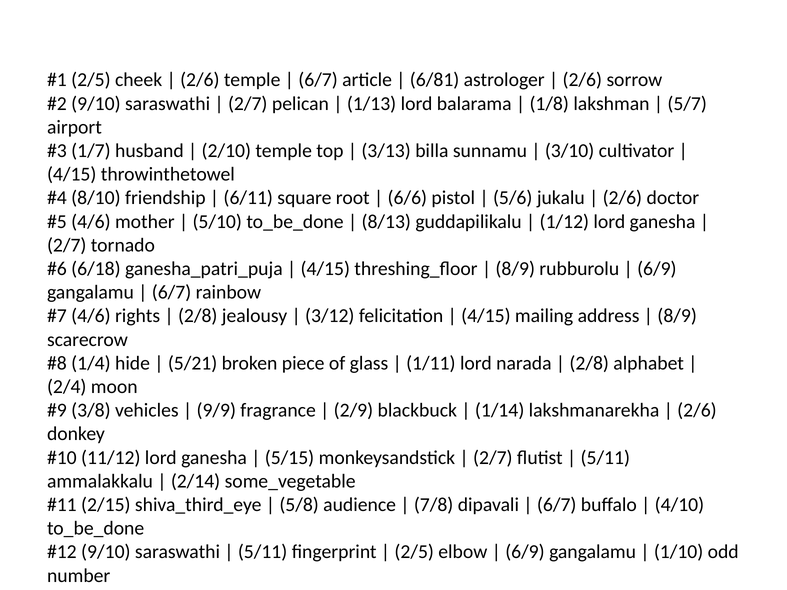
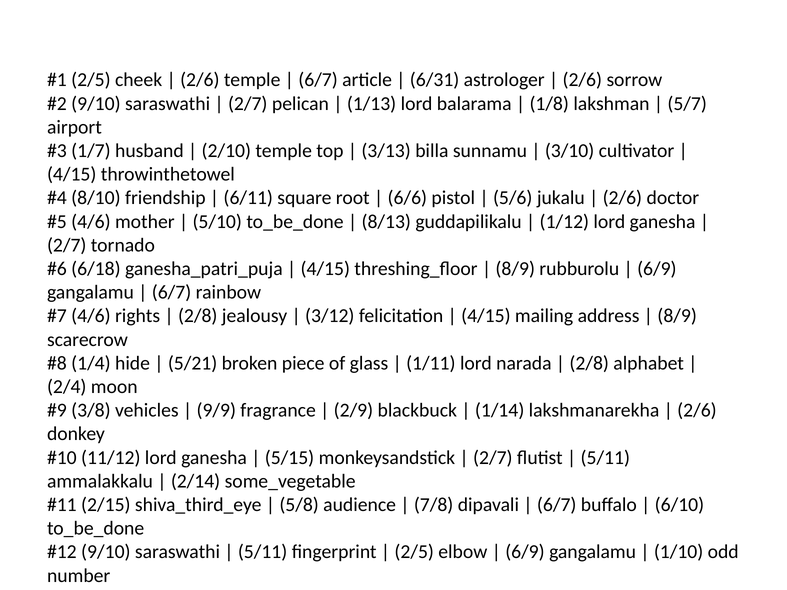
6/81: 6/81 -> 6/31 (435, 80)
4/10: 4/10 -> 6/10 (679, 505)
